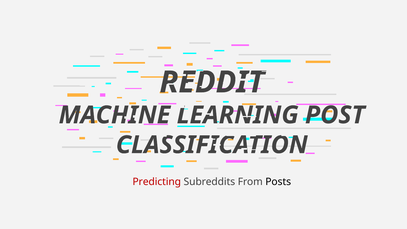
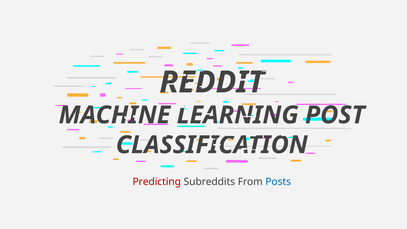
Posts colour: black -> blue (278, 182)
